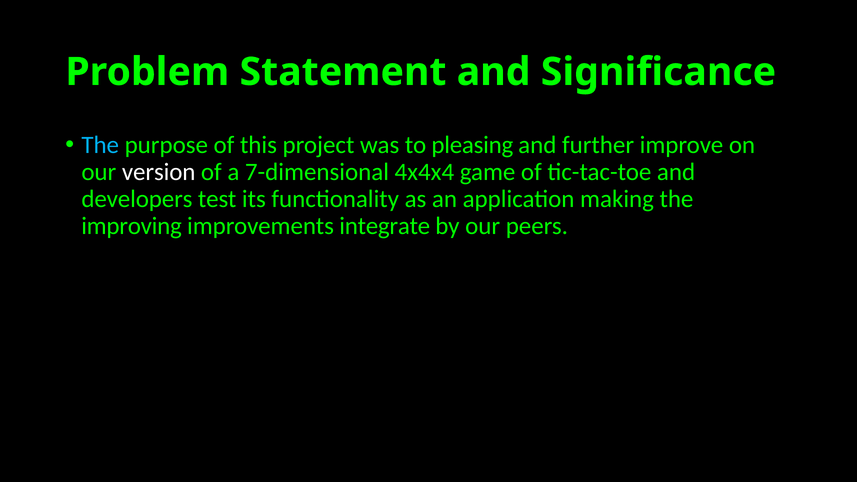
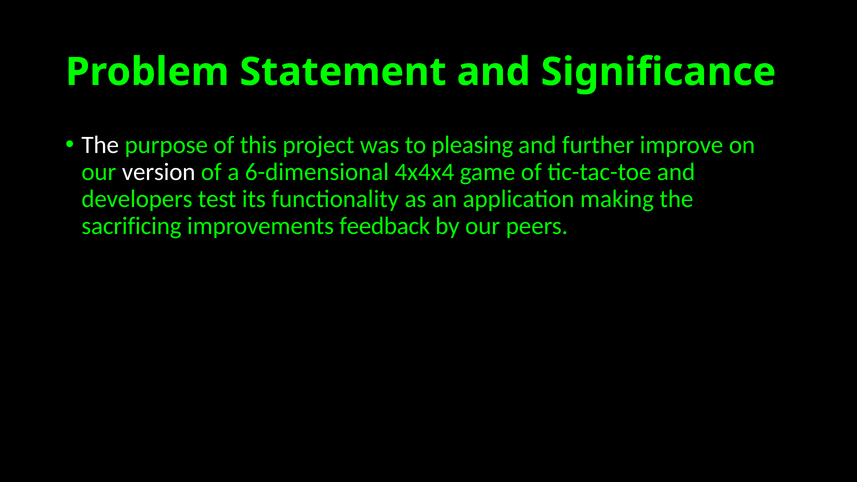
The colour: light blue -> white (100, 145)
7-dimensional: 7-dimensional -> 6-dimensional (317, 172)
improving: improving -> sacrificing (131, 226)
integrate: integrate -> feedback (385, 226)
